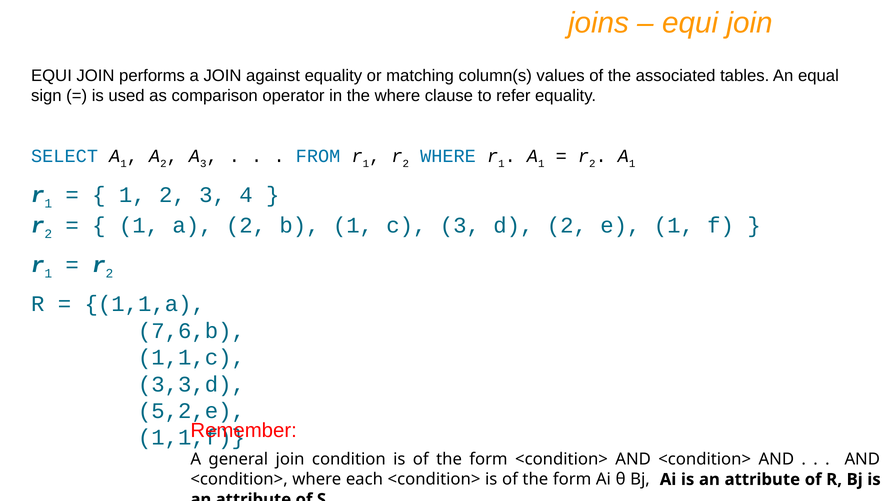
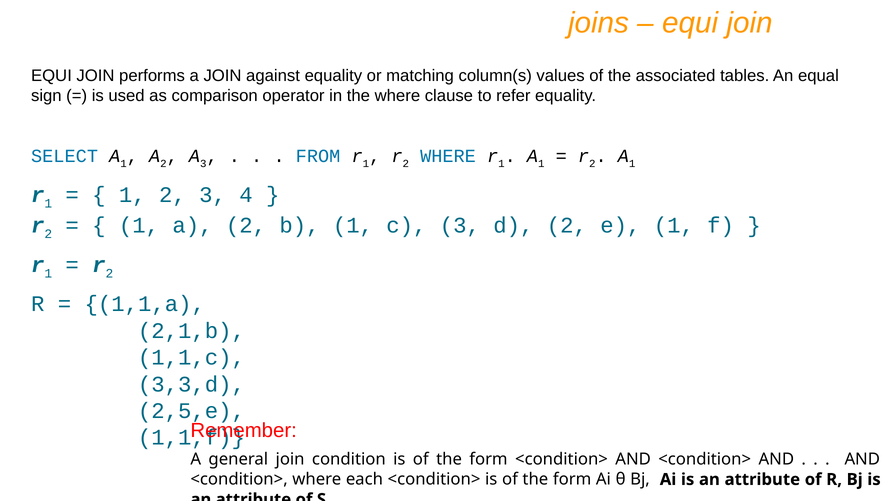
7,6,b: 7,6,b -> 2,1,b (191, 331)
5,2,e: 5,2,e -> 2,5,e (191, 411)
